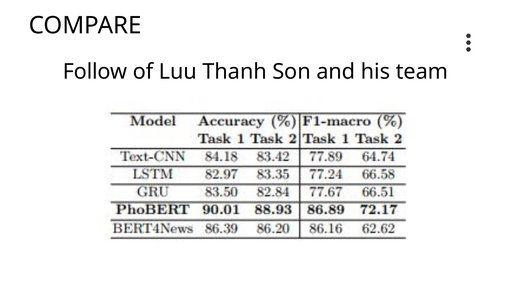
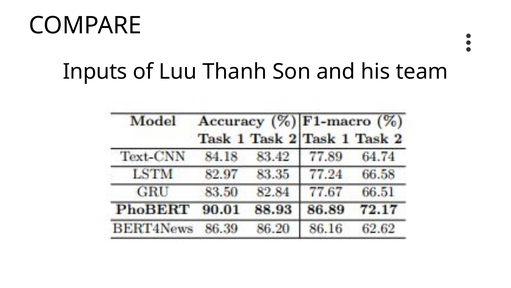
Follow: Follow -> Inputs (95, 71)
